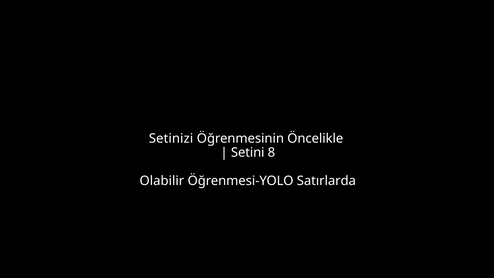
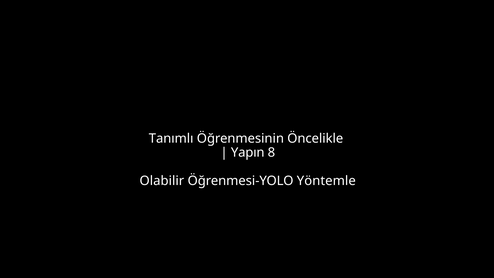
Setinizi: Setinizi -> Tanımlı (171, 138)
Setini: Setini -> Yapın (248, 153)
Satırlarda: Satırlarda -> Yöntemle (326, 181)
